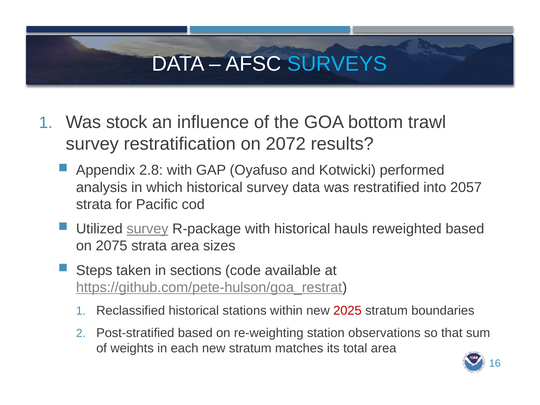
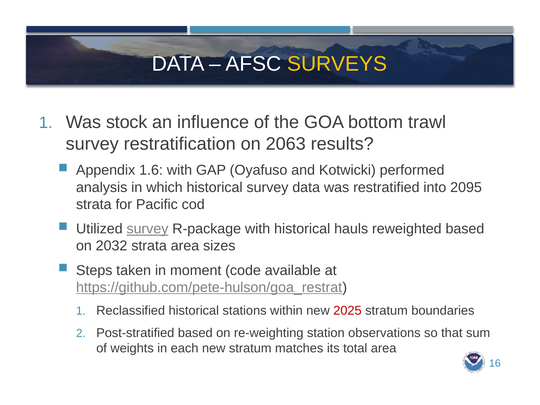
SURVEYS colour: light blue -> yellow (337, 64)
2072: 2072 -> 2063 (286, 144)
2.8: 2.8 -> 1.6 (151, 170)
2057: 2057 -> 2095 (466, 187)
2075: 2075 -> 2032 (112, 246)
sections: sections -> moment (196, 270)
